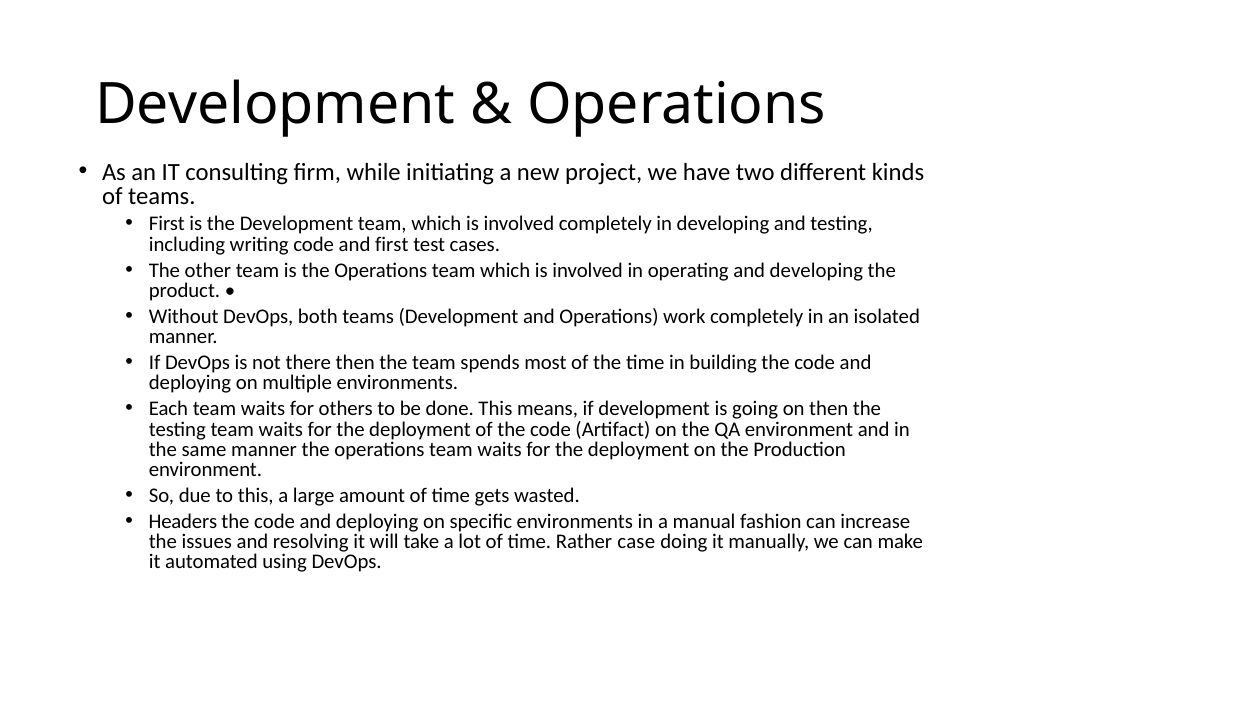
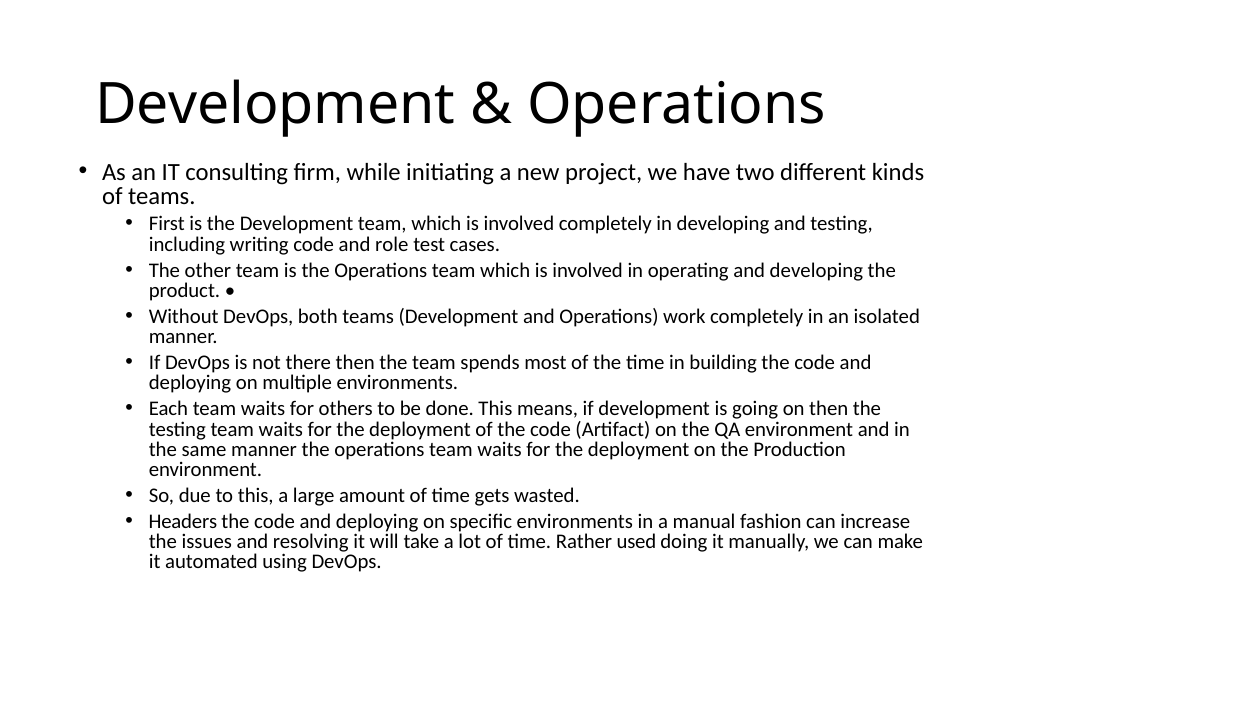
and first: first -> role (392, 244)
case: case -> used (636, 542)
